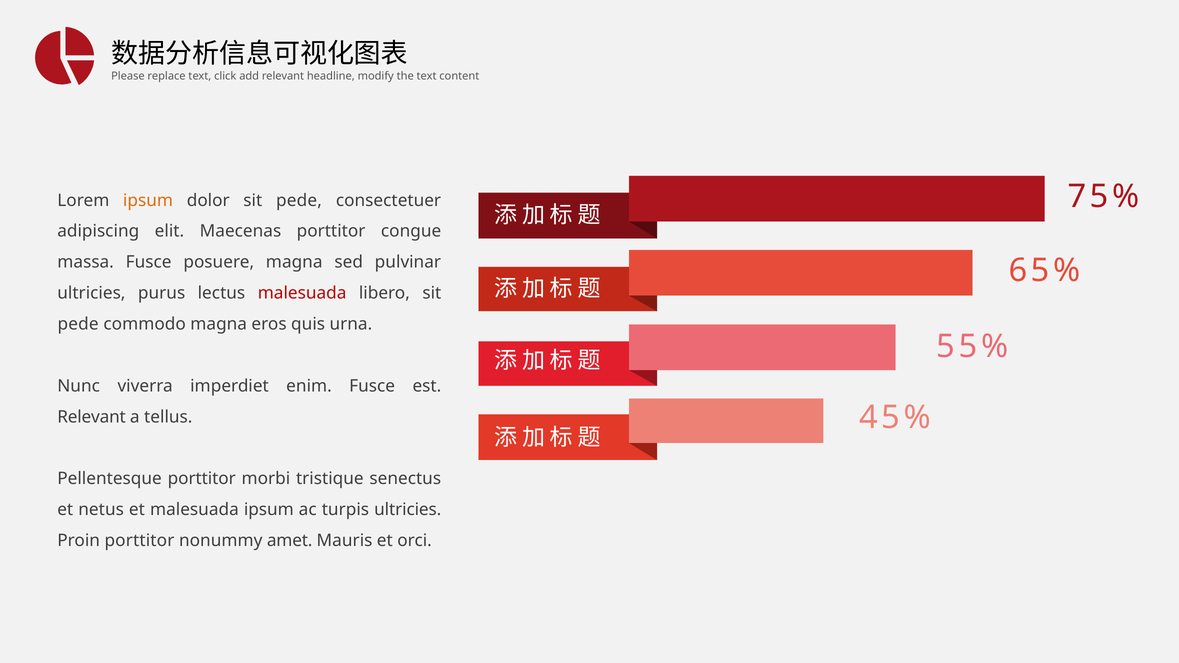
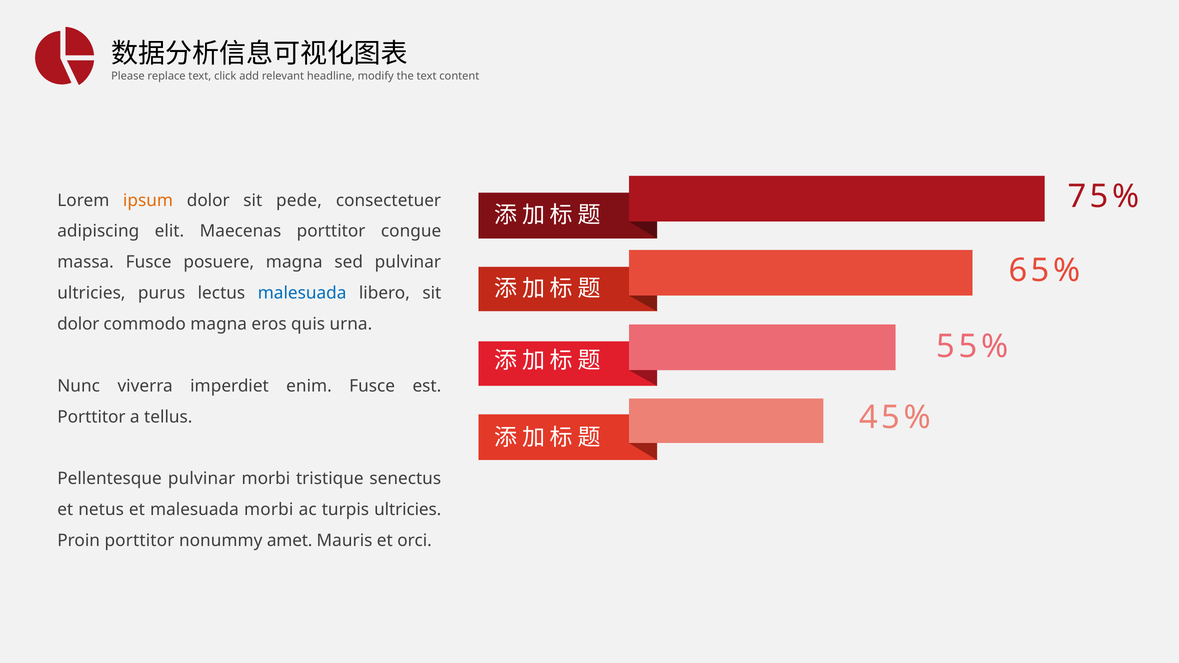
malesuada colour: red -> blue (302, 293)
pede: pede -> dolor (78, 324)
Relevant: Relevant -> Porttitor (91, 417)
Pellentesque porttitor: porttitor -> pulvinar (202, 479)
malesuada ipsum: ipsum -> morbi (269, 510)
